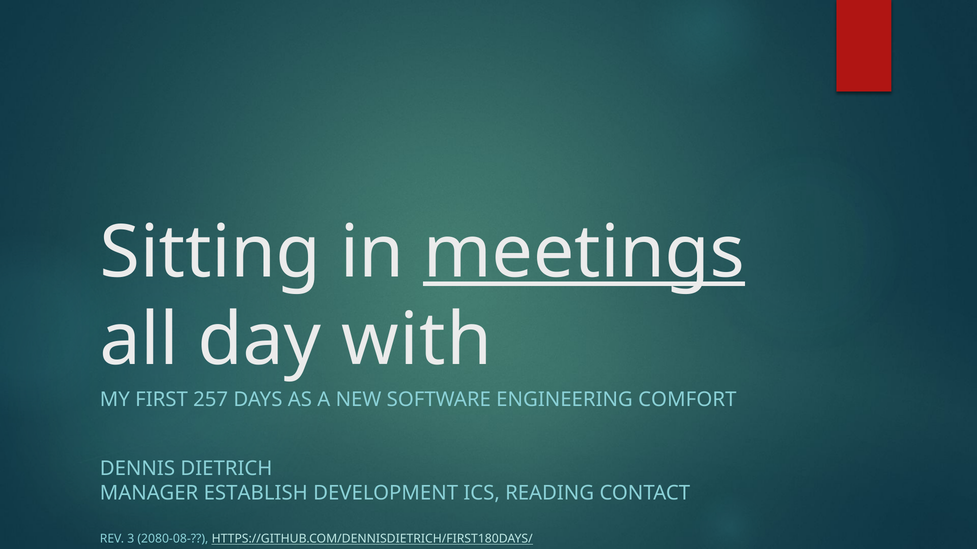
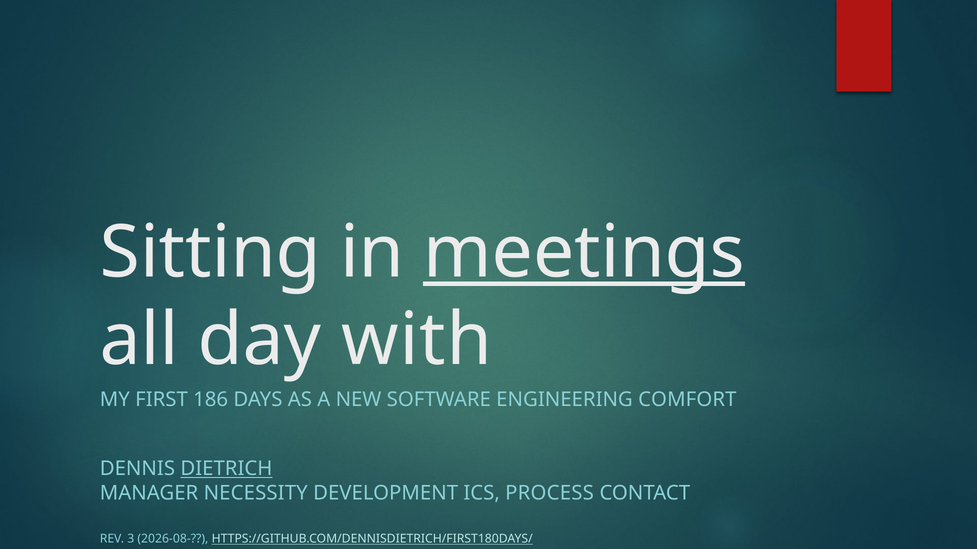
257: 257 -> 186 (211, 400)
DIETRICH underline: none -> present (226, 469)
ESTABLISH: ESTABLISH -> NECESSITY (256, 494)
READING: READING -> PROCESS (550, 494)
2080-08-: 2080-08- -> 2026-08- (173, 539)
